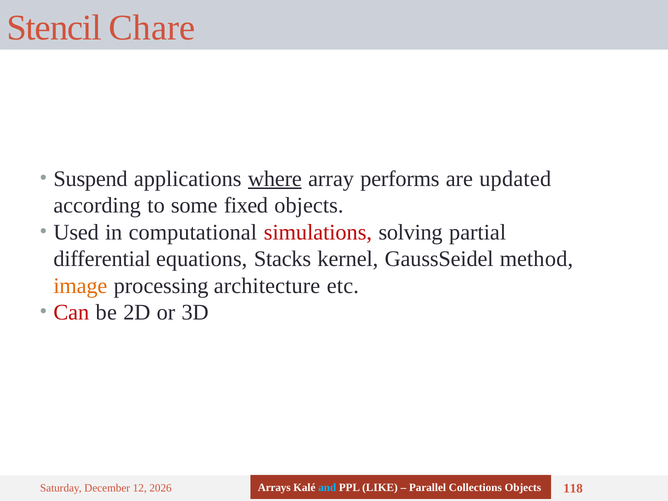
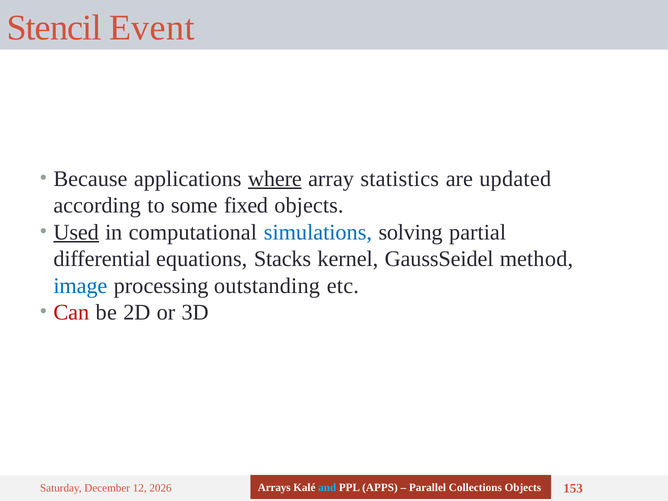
Chare: Chare -> Event (152, 28)
Suspend: Suspend -> Because (90, 179)
performs: performs -> statistics (400, 179)
Used underline: none -> present (76, 232)
simulations colour: red -> blue (318, 232)
image colour: orange -> blue (80, 286)
architecture: architecture -> outstanding (267, 286)
LIKE: LIKE -> APPS (380, 488)
118: 118 -> 153 (573, 488)
